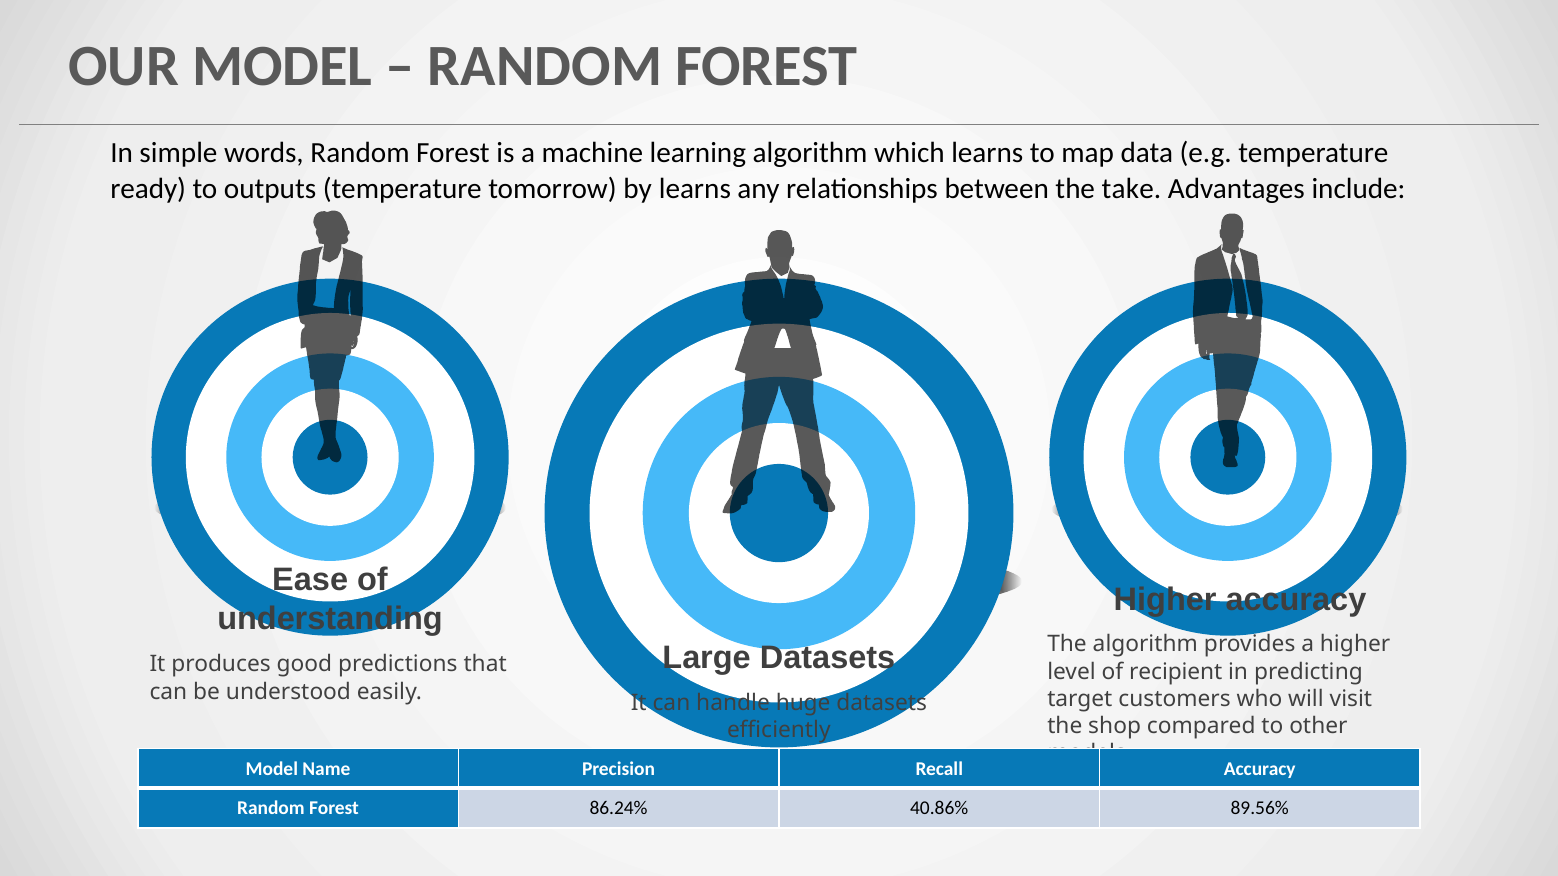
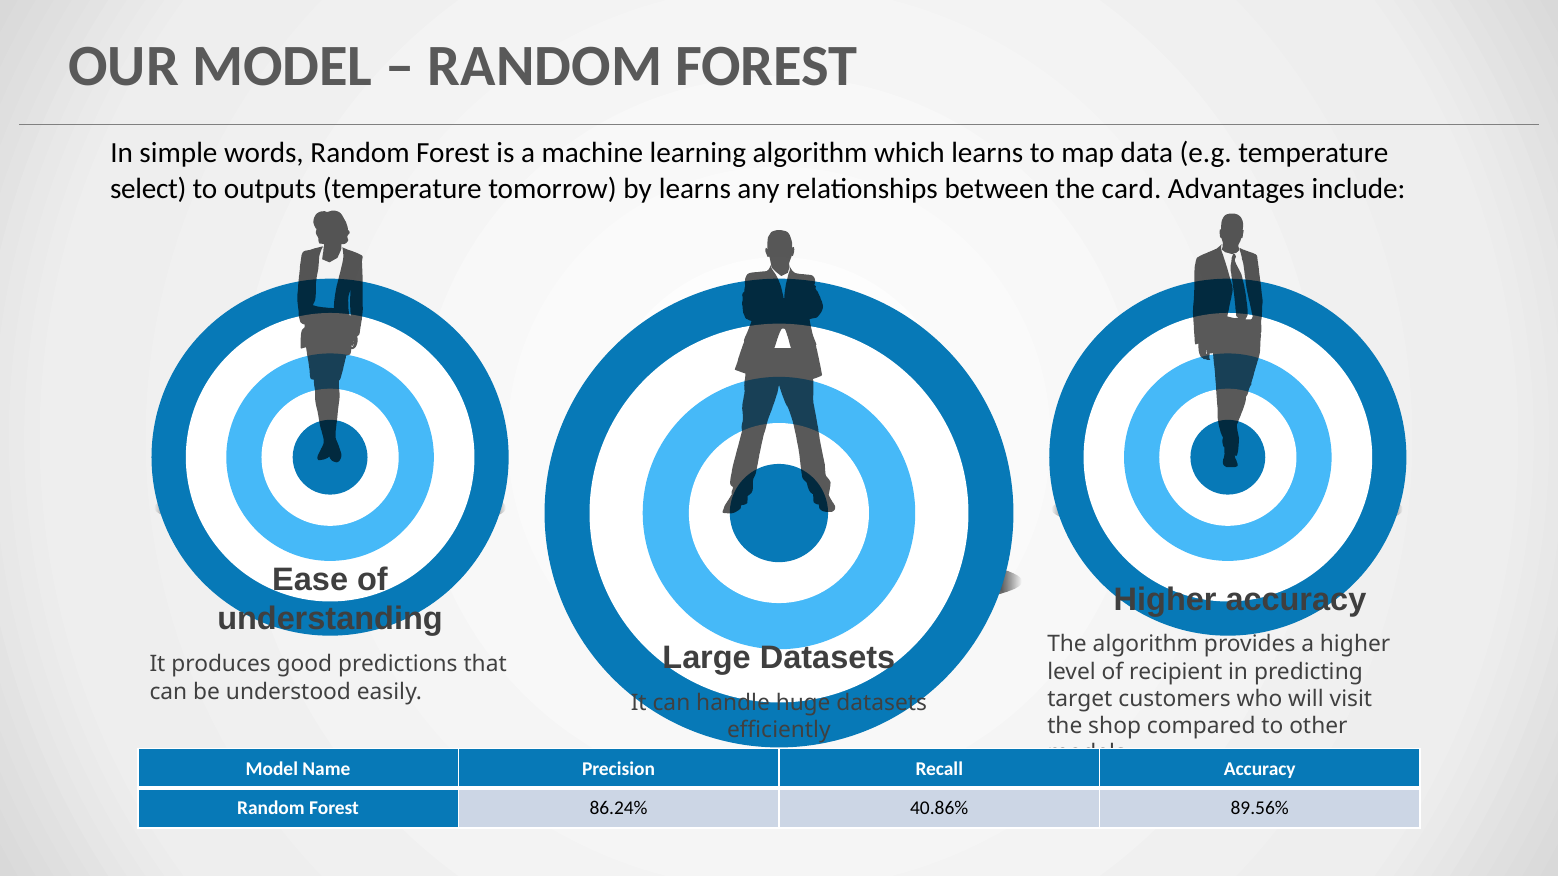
ready: ready -> select (148, 188)
take: take -> card (1132, 188)
